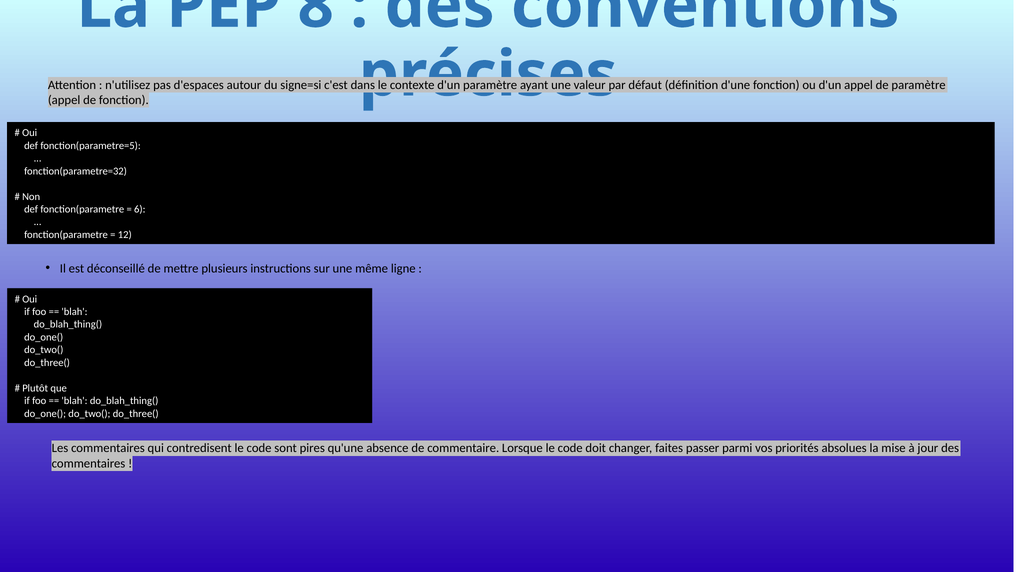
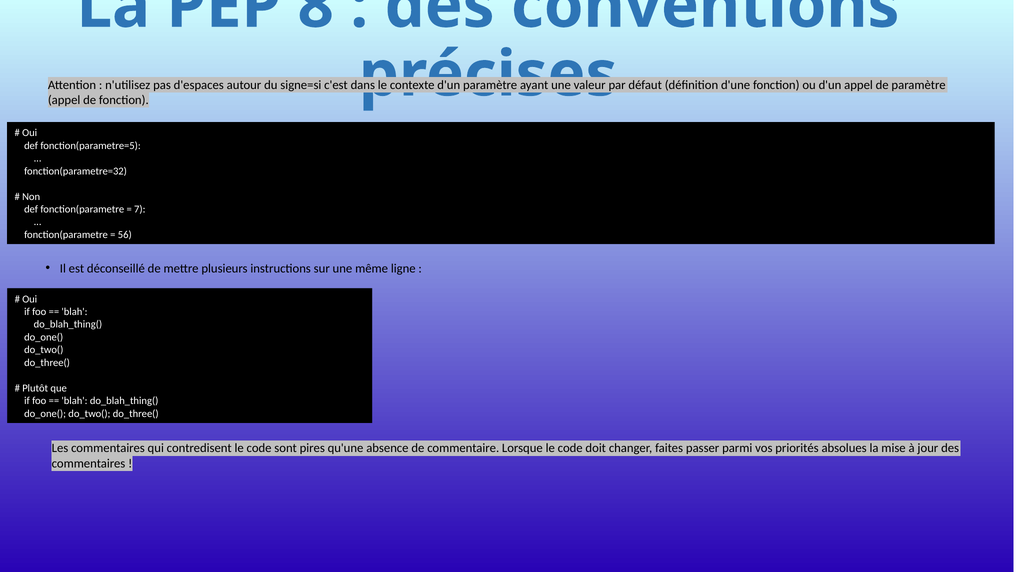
6: 6 -> 7 (140, 209)
12: 12 -> 56 (125, 235)
